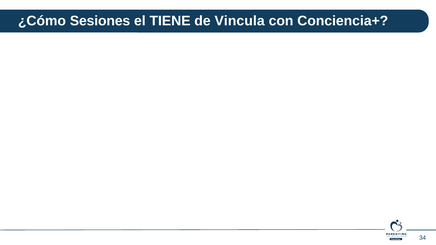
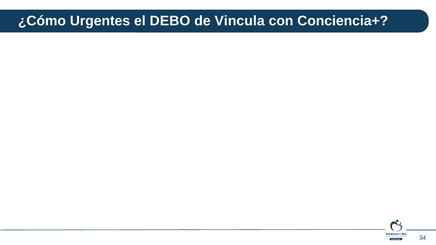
Sesiones: Sesiones -> Urgentes (100, 21)
TIENE: TIENE -> DEBO (170, 21)
